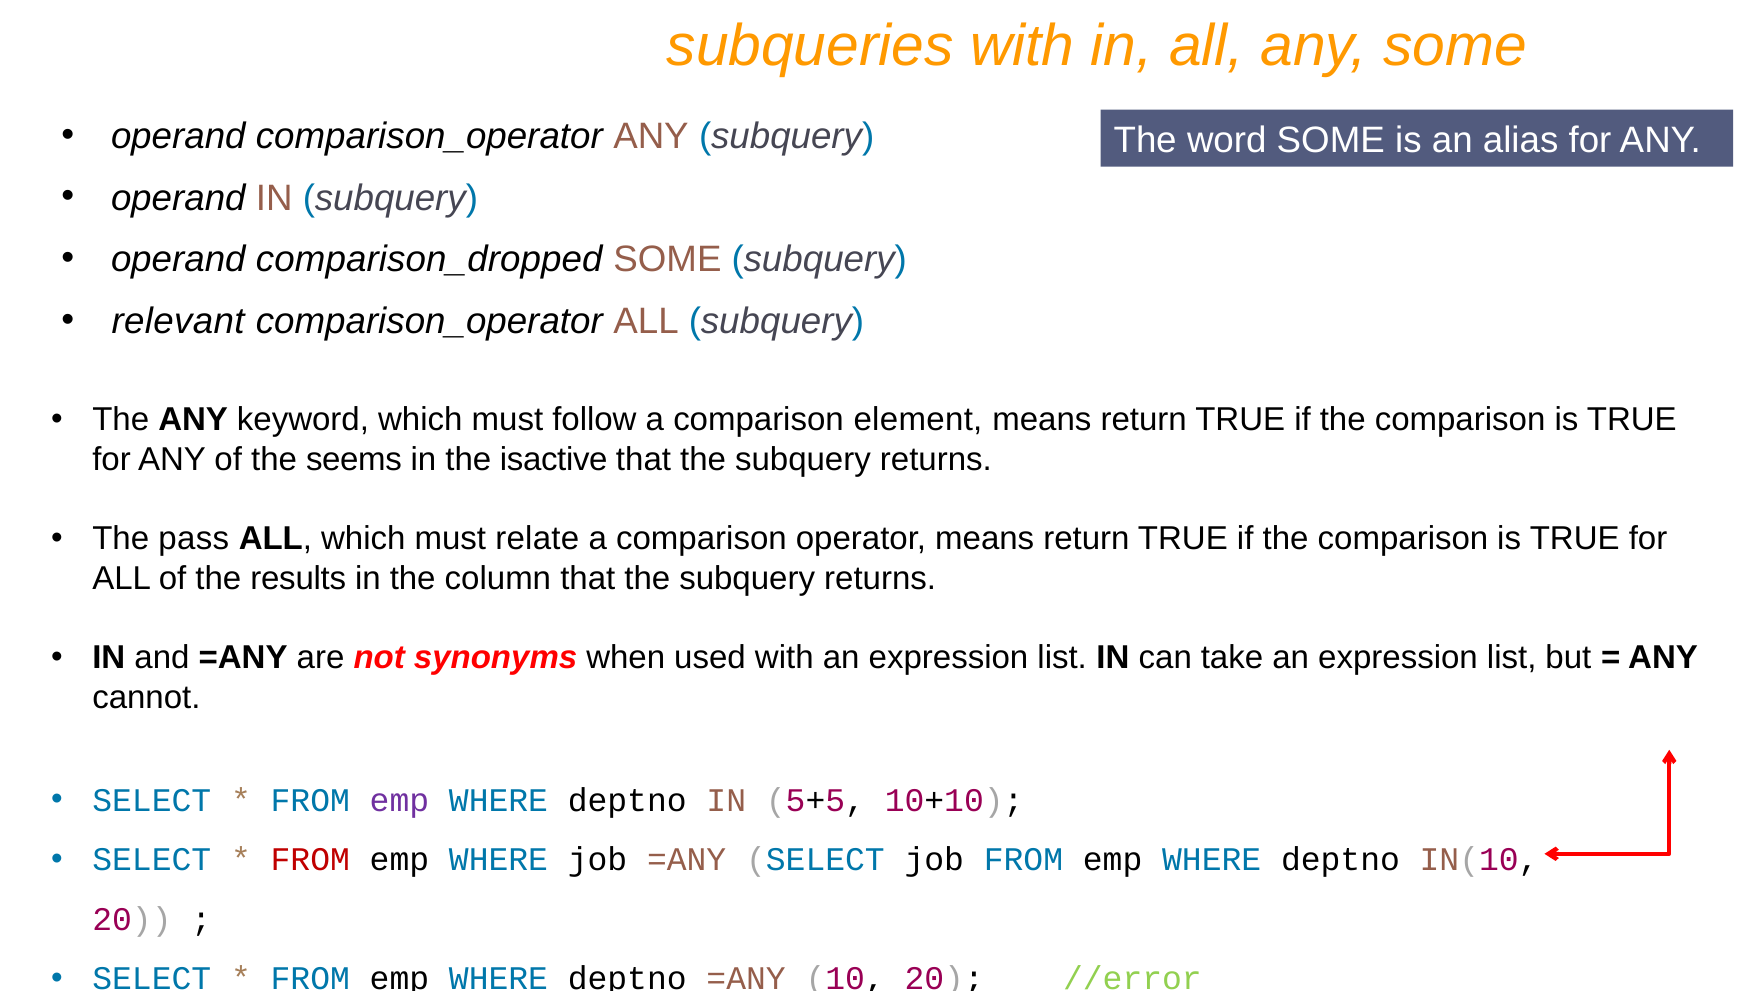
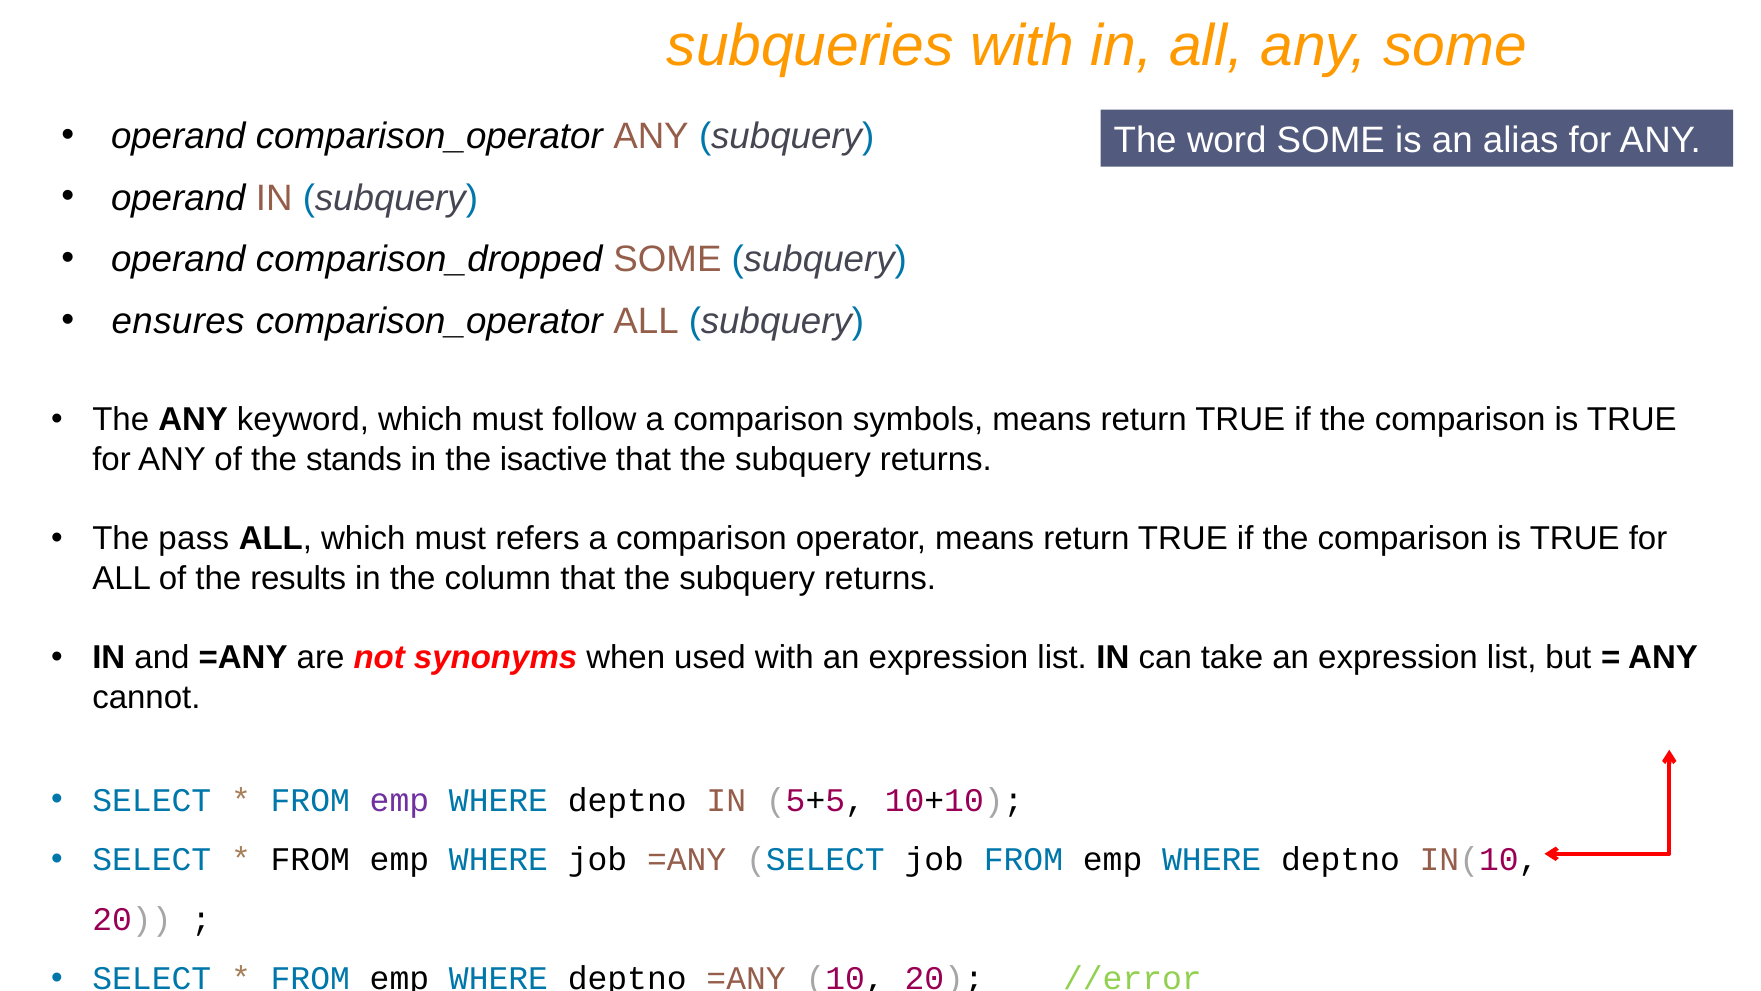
relevant: relevant -> ensures (178, 321)
element: element -> symbols (918, 420)
seems: seems -> stands (354, 459)
relate: relate -> refers (537, 539)
FROM colour: red -> black (310, 860)
